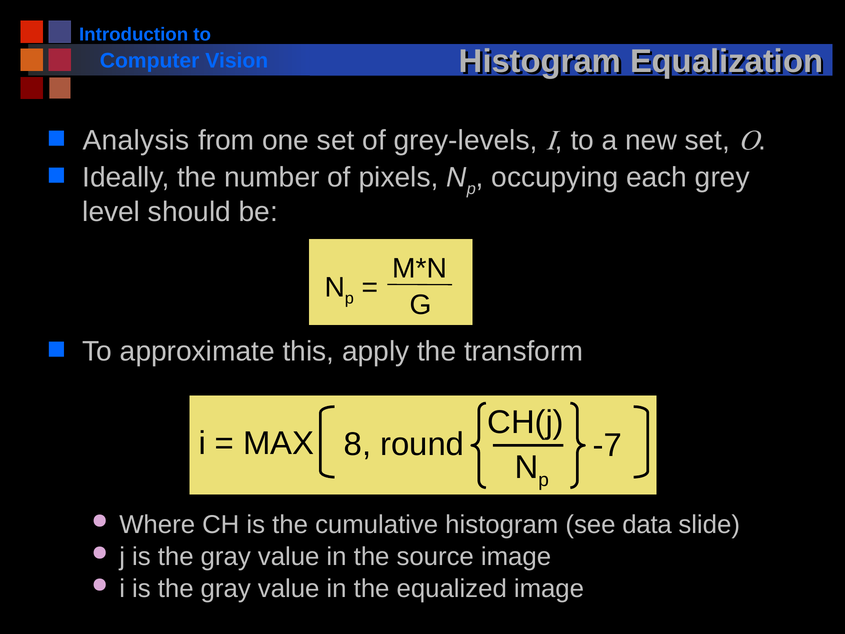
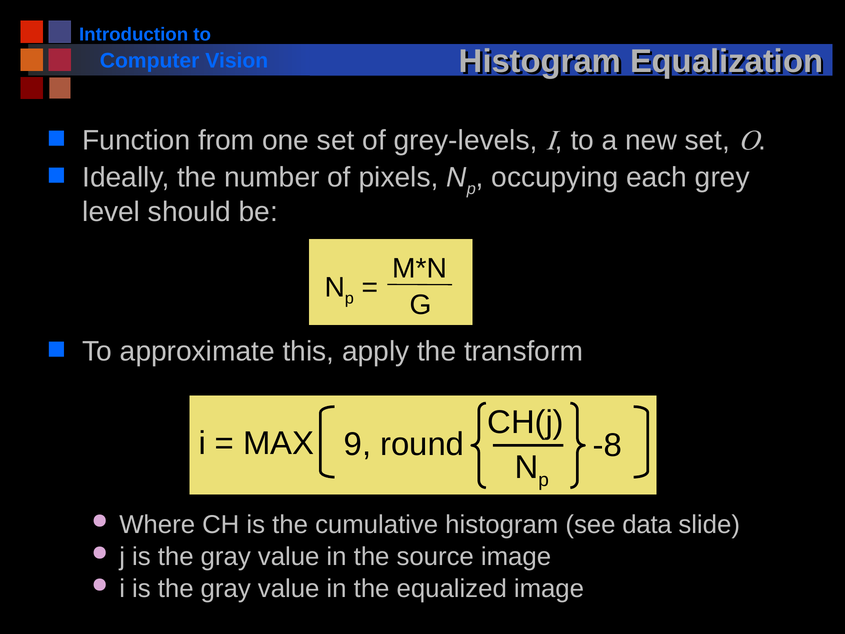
Analysis: Analysis -> Function (136, 140)
8: 8 -> 9 (357, 444)
-7: -7 -> -8 (608, 445)
